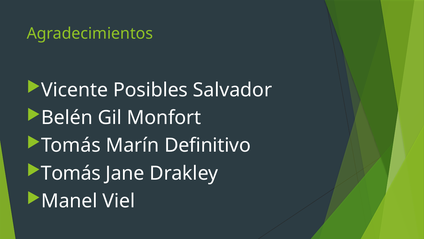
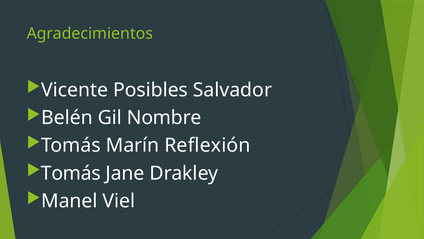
Monfort: Monfort -> Nombre (164, 117)
Definitivo: Definitivo -> Reflexión (207, 145)
